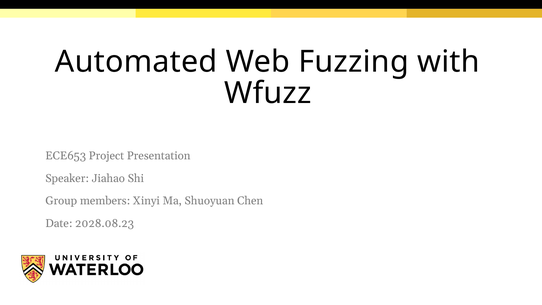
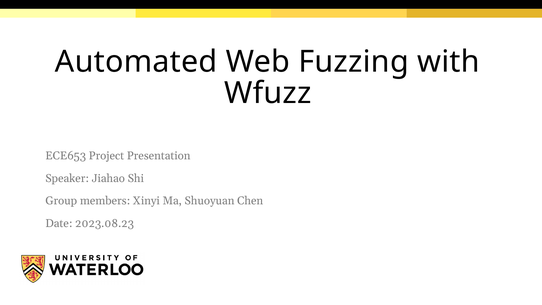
2028.08.23: 2028.08.23 -> 2023.08.23 (105, 223)
